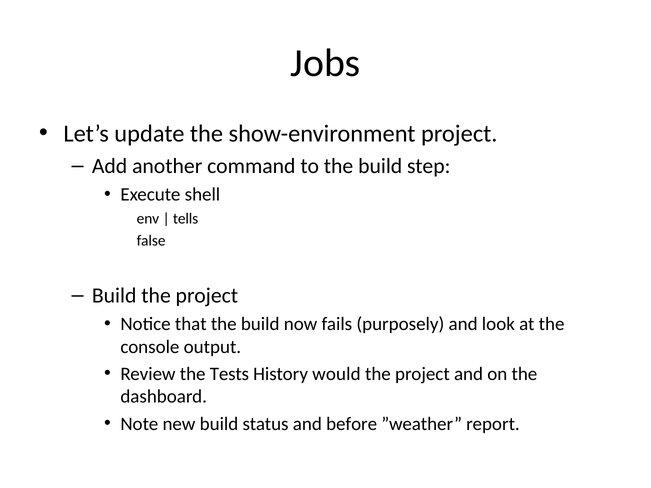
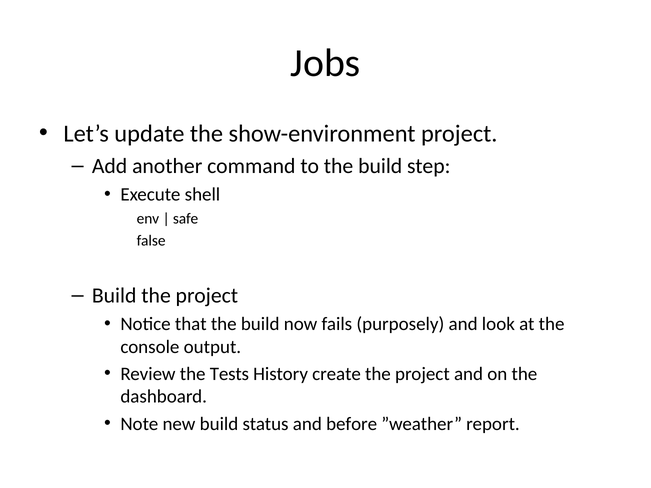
tells: tells -> safe (186, 219)
would: would -> create (337, 374)
